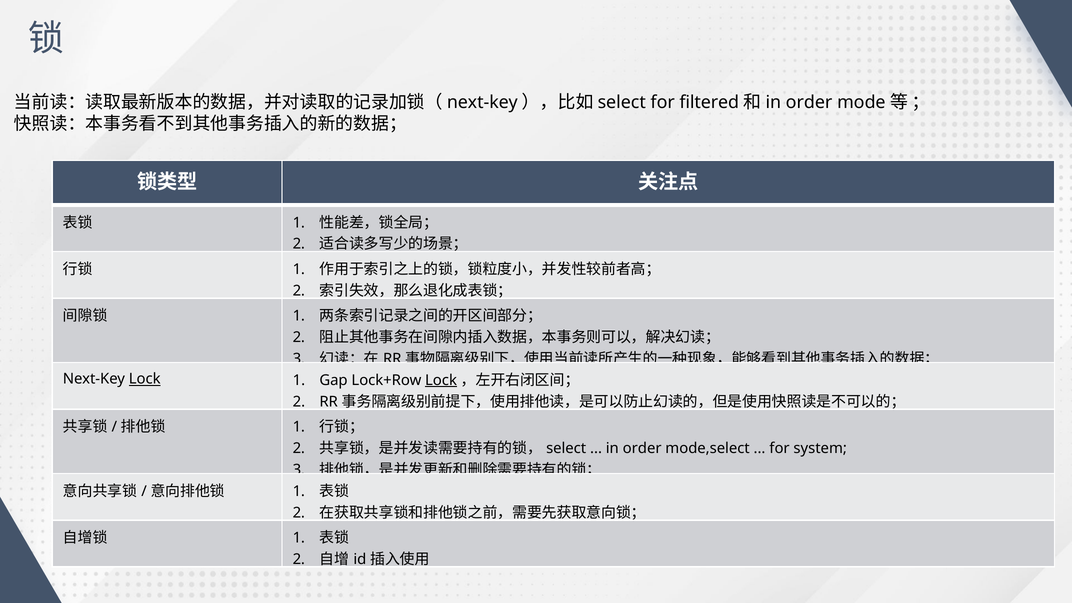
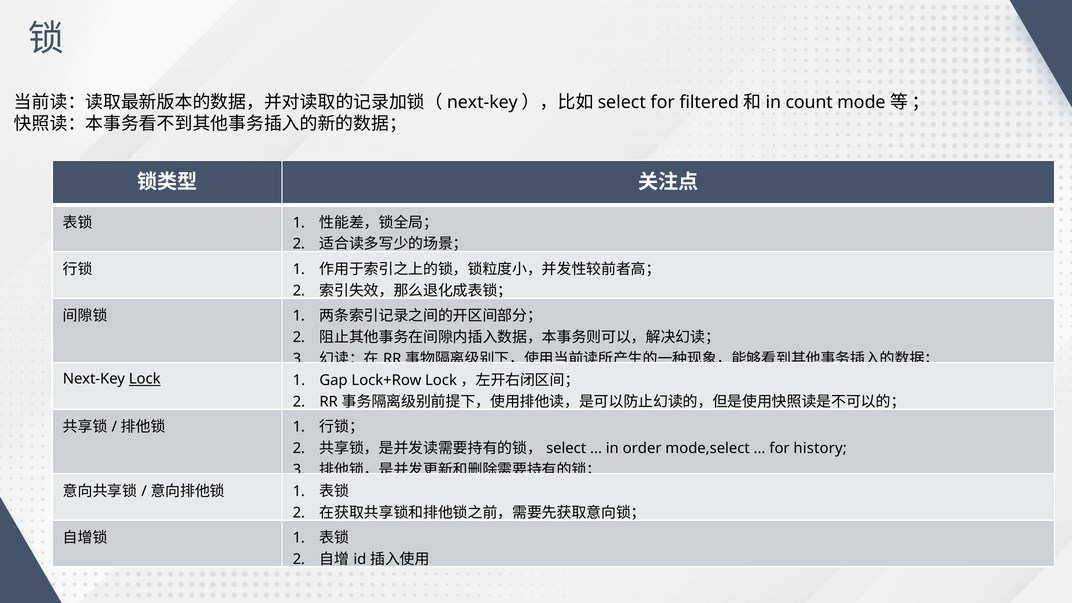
order: order -> count (809, 102)
Lock underline: present -> none (441, 380)
system: system -> history (820, 448)
